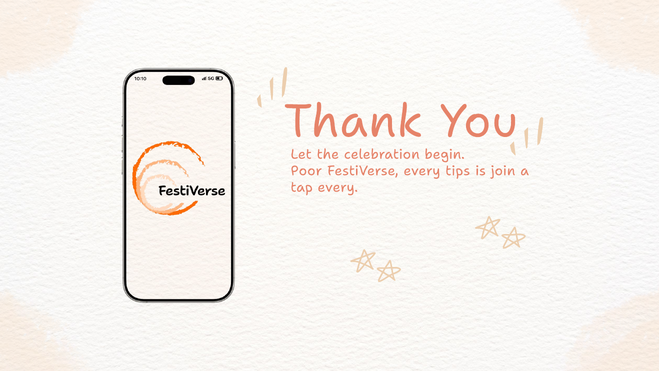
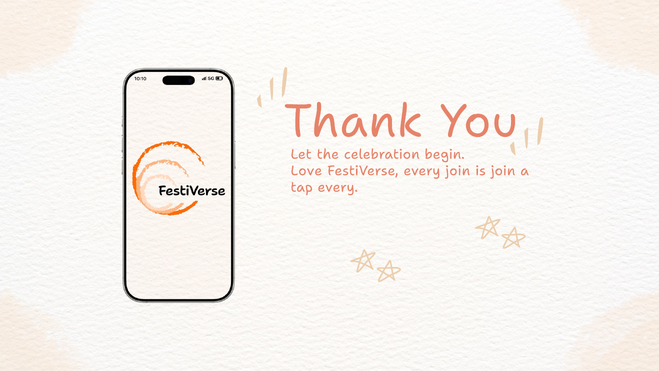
Poor: Poor -> Love (306, 171)
every tips: tips -> join (458, 171)
